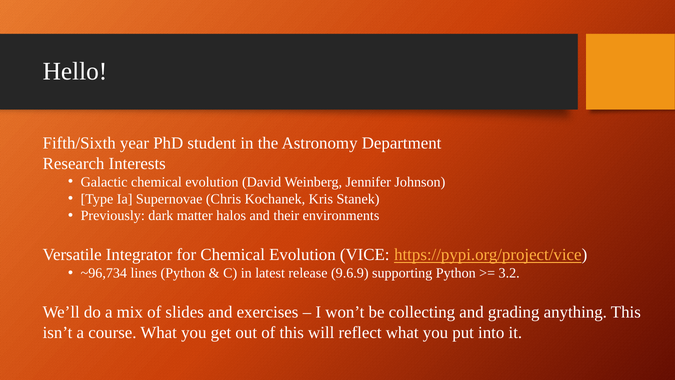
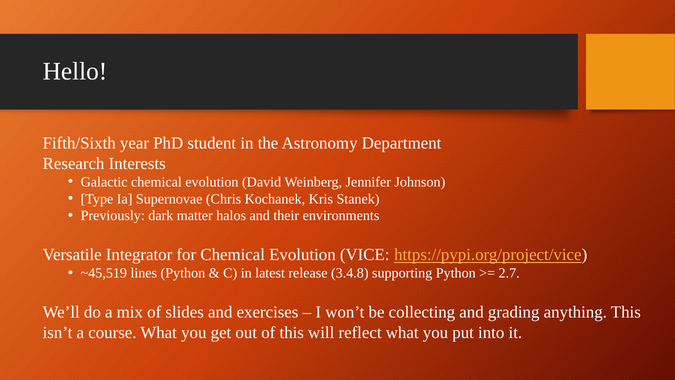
~96,734: ~96,734 -> ~45,519 (104, 273)
9.6.9: 9.6.9 -> 3.4.8 (350, 273)
3.2: 3.2 -> 2.7 (509, 273)
